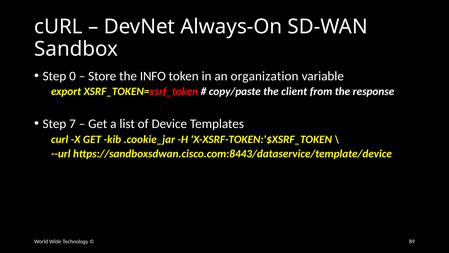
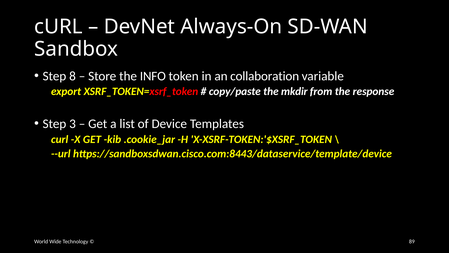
0: 0 -> 8 (72, 76)
organization: organization -> collaboration (265, 76)
client: client -> mkdir (294, 91)
7: 7 -> 3 (72, 124)
